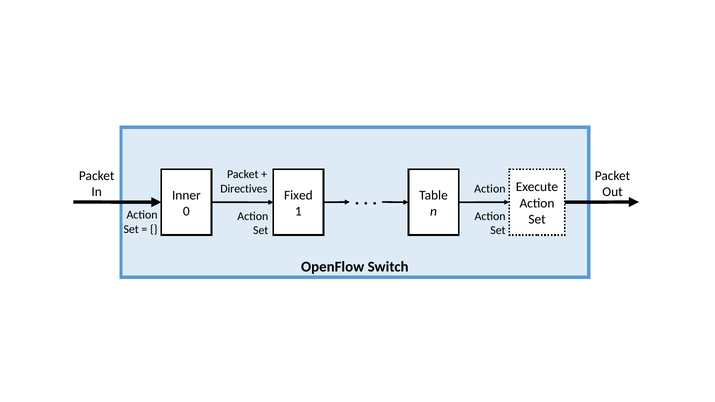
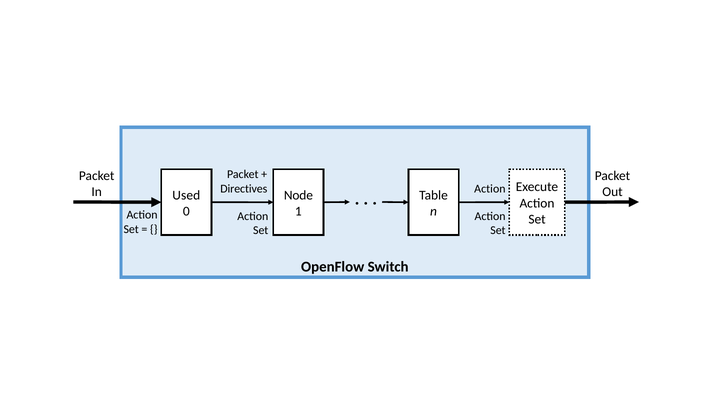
Inner: Inner -> Used (186, 195)
Fixed: Fixed -> Node (298, 195)
